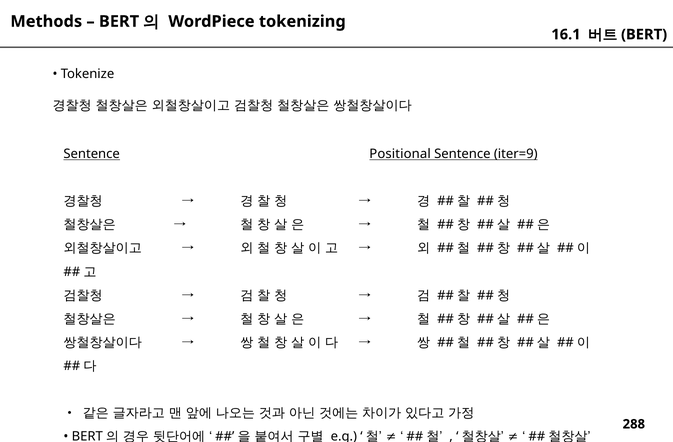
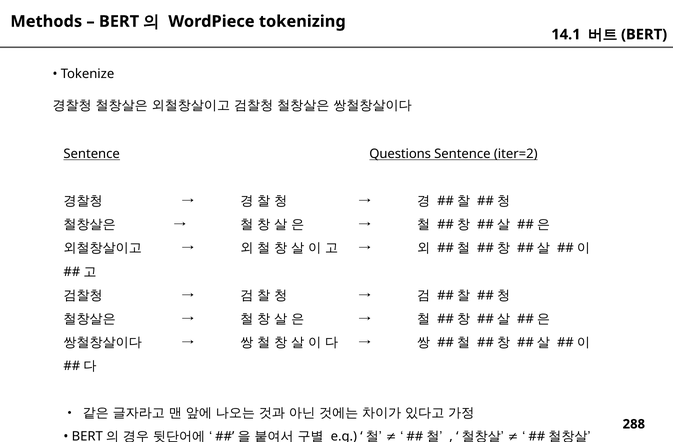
16.1: 16.1 -> 14.1 (566, 34)
Positional: Positional -> Questions (400, 154)
iter=9: iter=9 -> iter=2 (516, 154)
